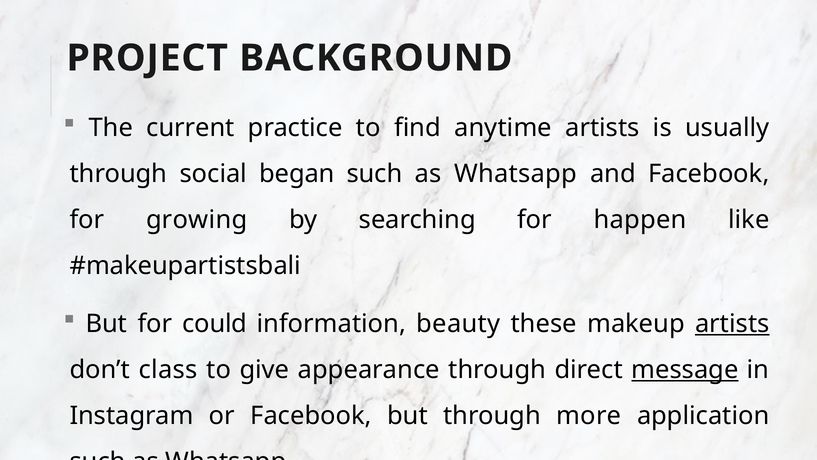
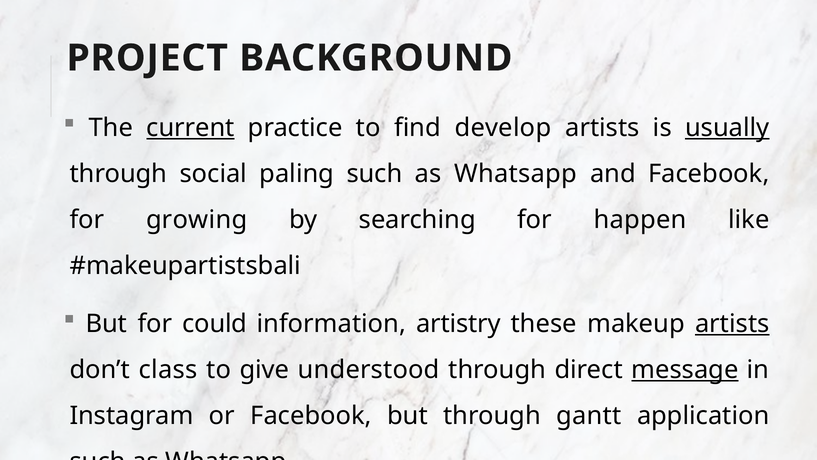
current underline: none -> present (190, 128)
anytime: anytime -> develop (503, 128)
usually underline: none -> present (727, 128)
began: began -> paling (297, 174)
beauty: beauty -> artistry (458, 324)
appearance: appearance -> understood (369, 370)
more: more -> gantt (589, 415)
